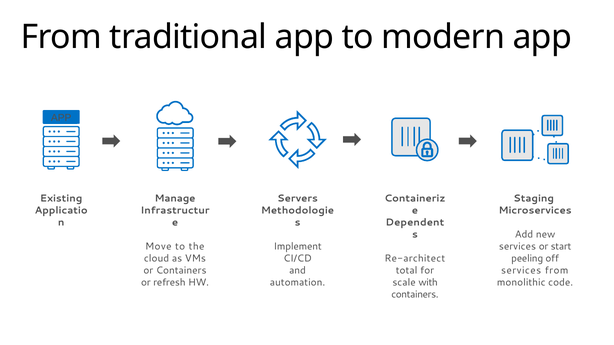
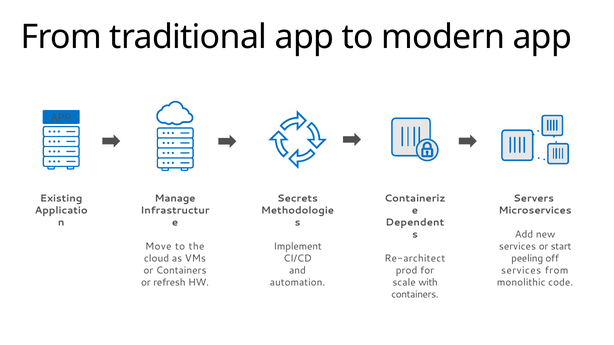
Servers: Servers -> Secrets (298, 199)
Staging: Staging -> Servers (534, 199)
total: total -> prod (407, 271)
